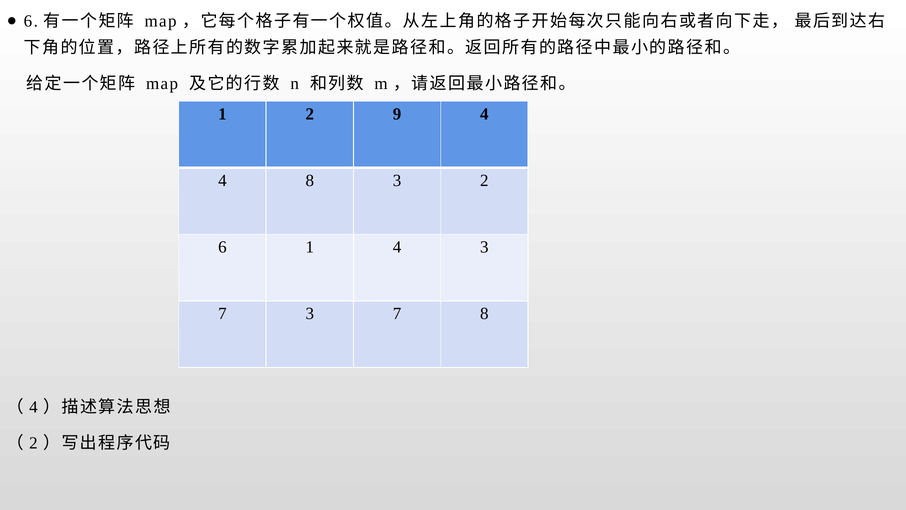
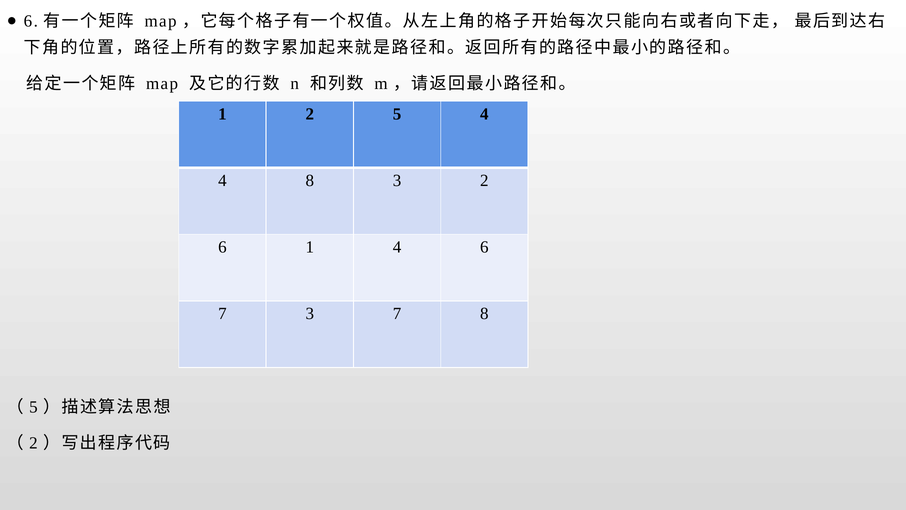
2 9: 9 -> 5 (397, 114)
4 3: 3 -> 6 (484, 247)
4: 4 -> 5 (33, 407)
